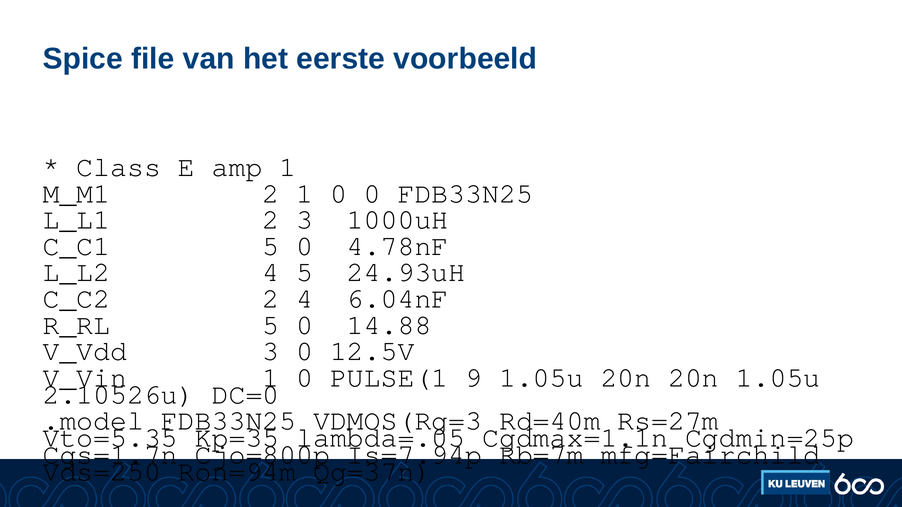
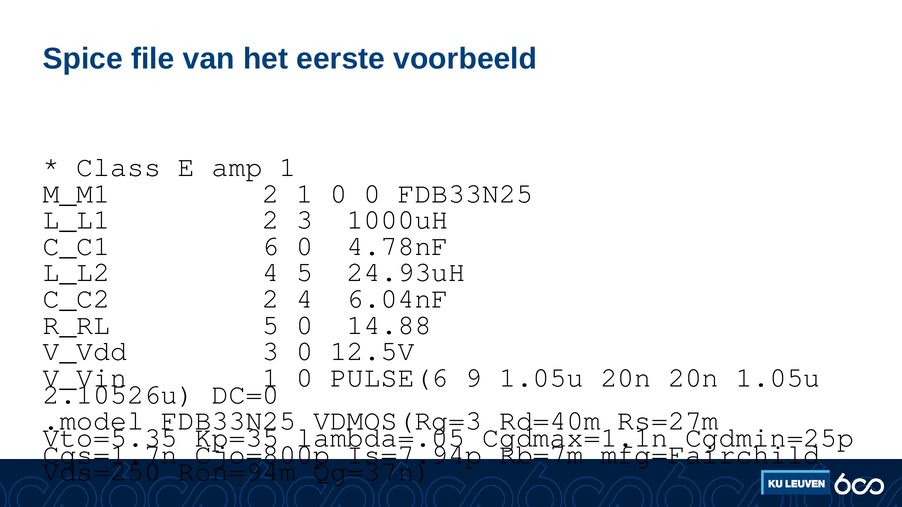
C_C1 5: 5 -> 6 (271, 246)
PULSE(1: PULSE(1 -> PULSE(6 (389, 378)
